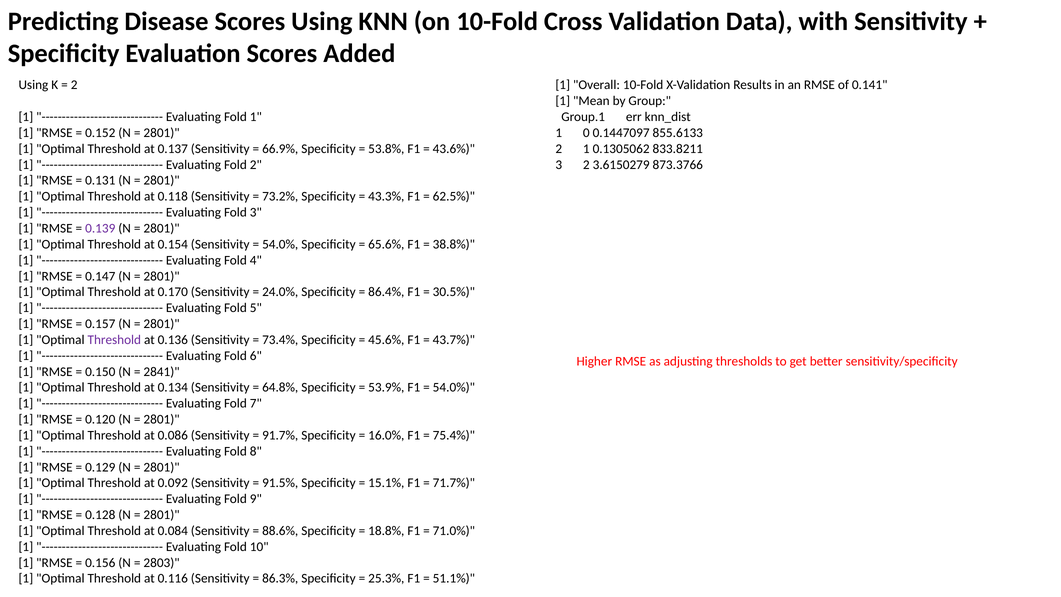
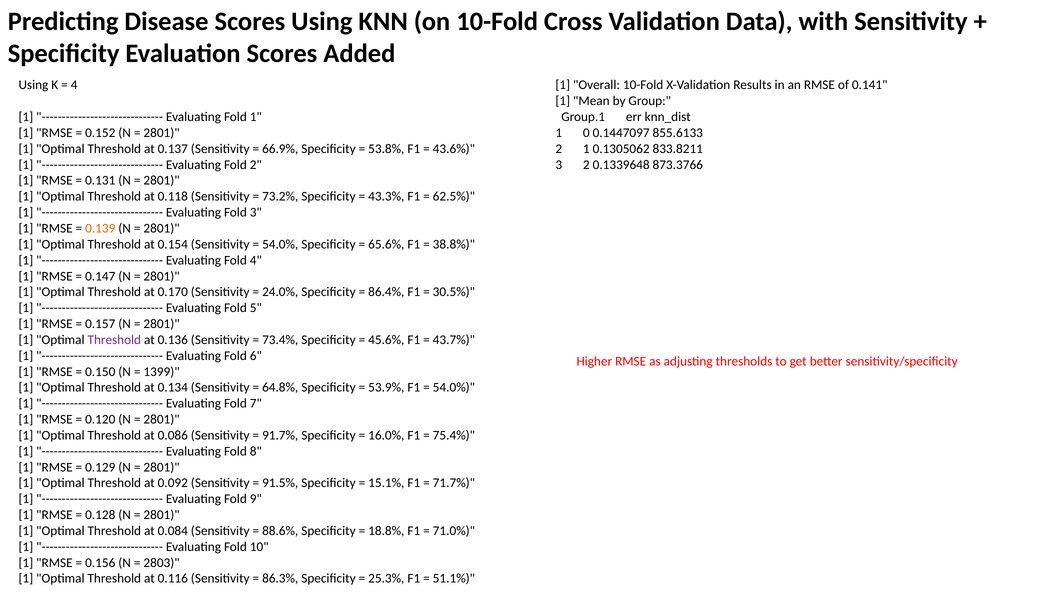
2: 2 -> 4 (74, 85)
3.6150279: 3.6150279 -> 0.1339648 (621, 165)
0.139 colour: purple -> orange (100, 228)
2841: 2841 -> 1399 (161, 372)
